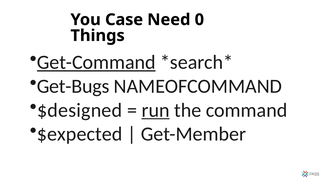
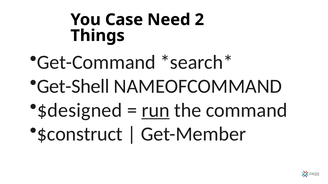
0: 0 -> 2 (199, 20)
Get-Command underline: present -> none (96, 62)
Get-Bugs: Get-Bugs -> Get-Shell (73, 86)
$expected: $expected -> $construct (80, 135)
